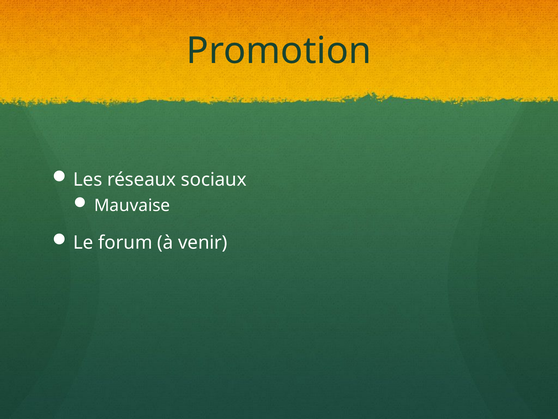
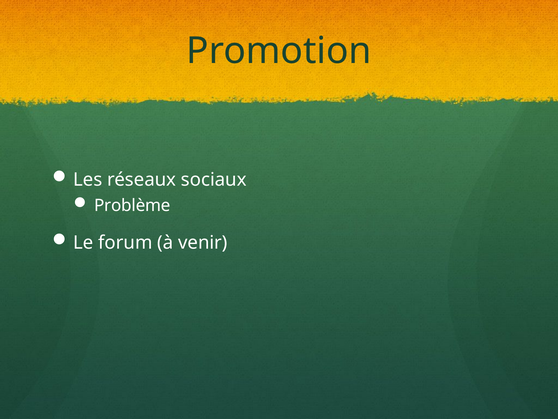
Mauvaise: Mauvaise -> Problème (132, 205)
